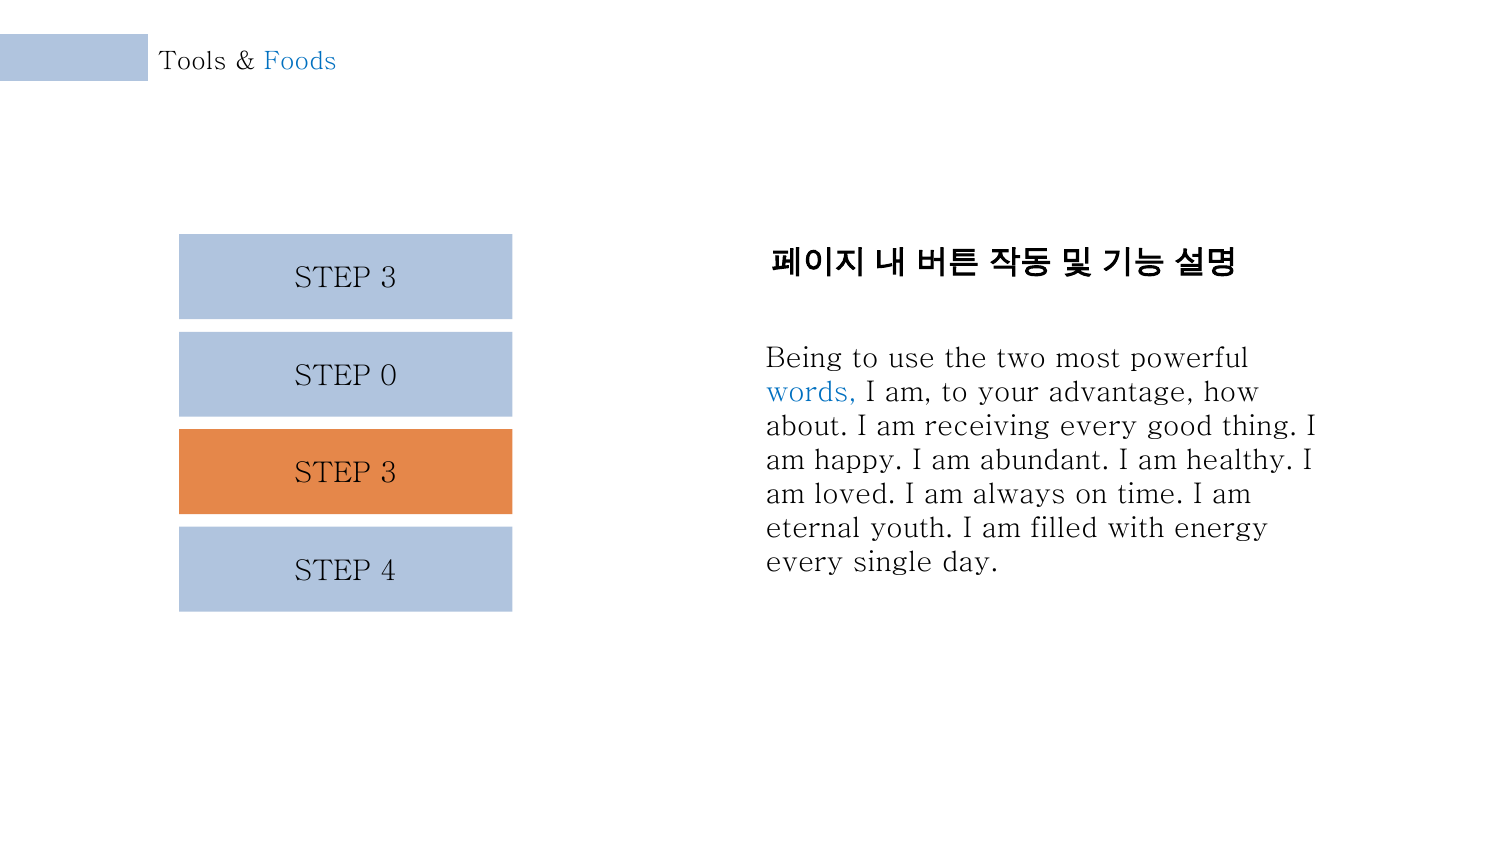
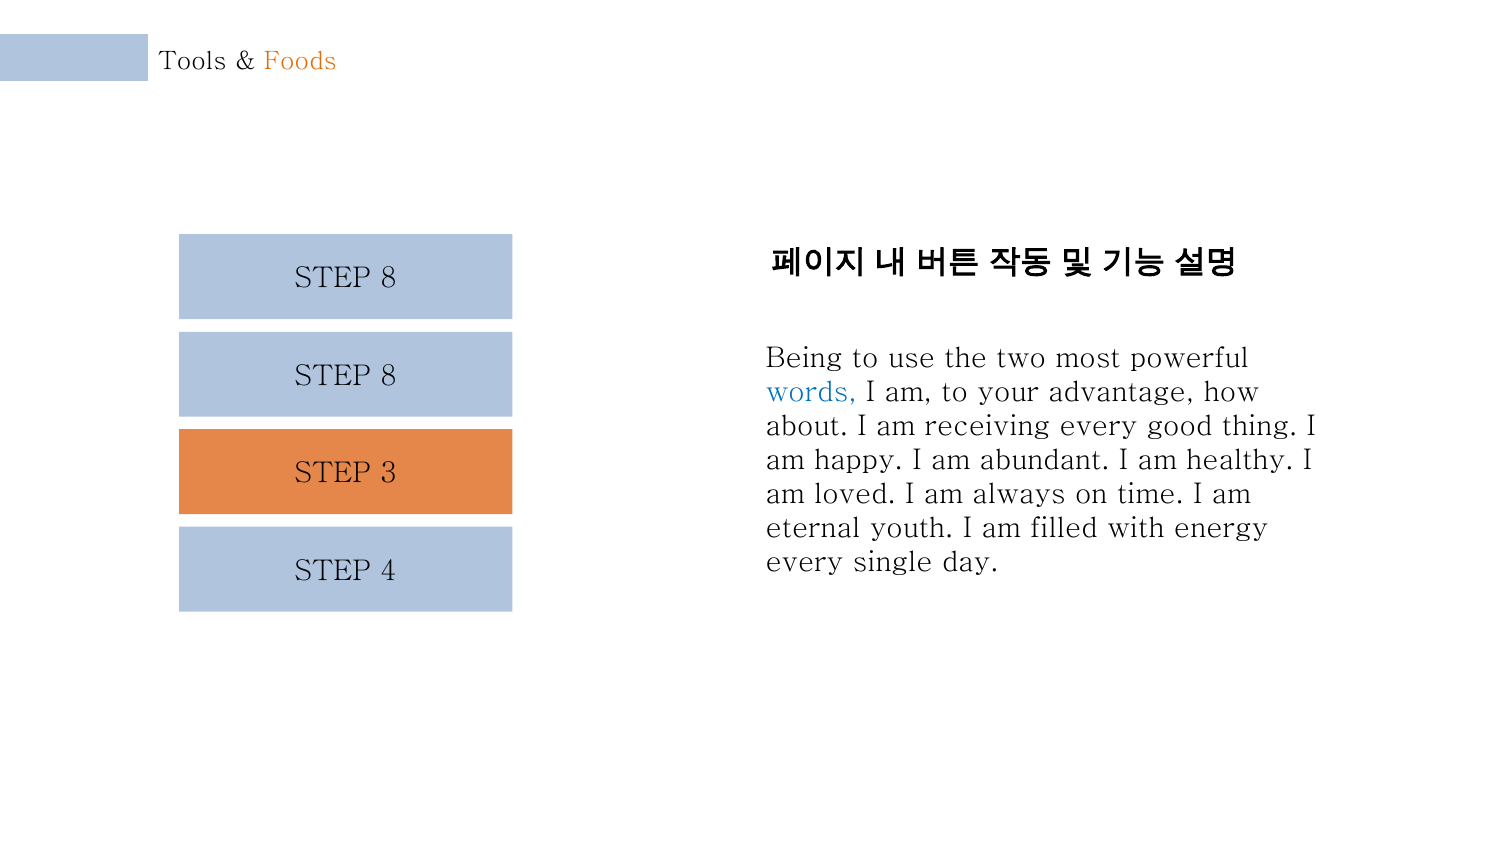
Foods colour: blue -> orange (300, 61)
3: 3 -> 8 (389, 279)
0: 0 -> 8 (389, 376)
